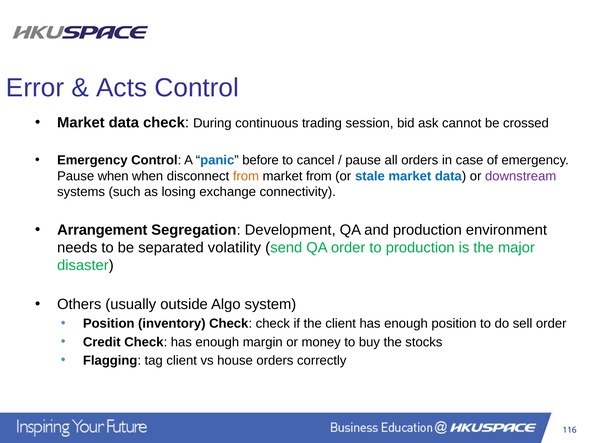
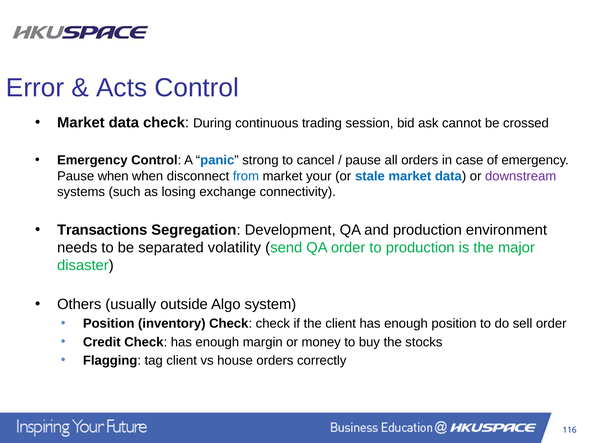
before: before -> strong (260, 160)
from colour: orange -> blue (246, 176)
market from: from -> your (319, 176)
Arrangement: Arrangement -> Transactions (102, 230)
